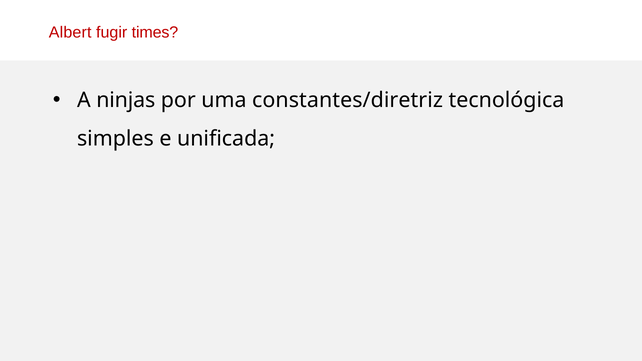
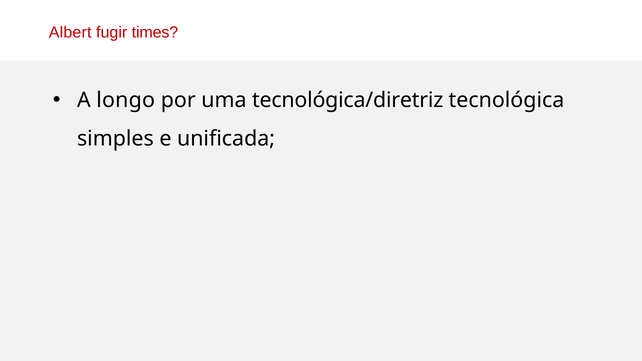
ninjas: ninjas -> longo (126, 100)
constantes/diretriz: constantes/diretriz -> tecnológica/diretriz (348, 100)
